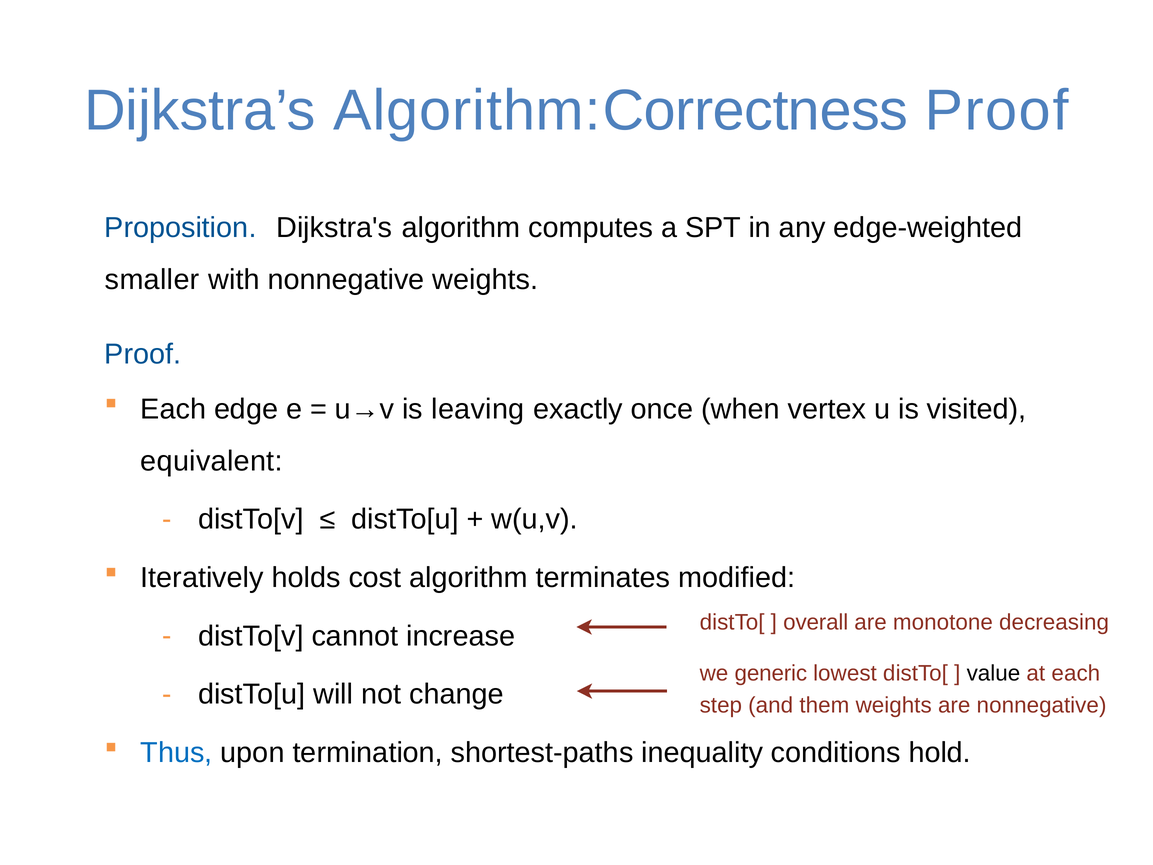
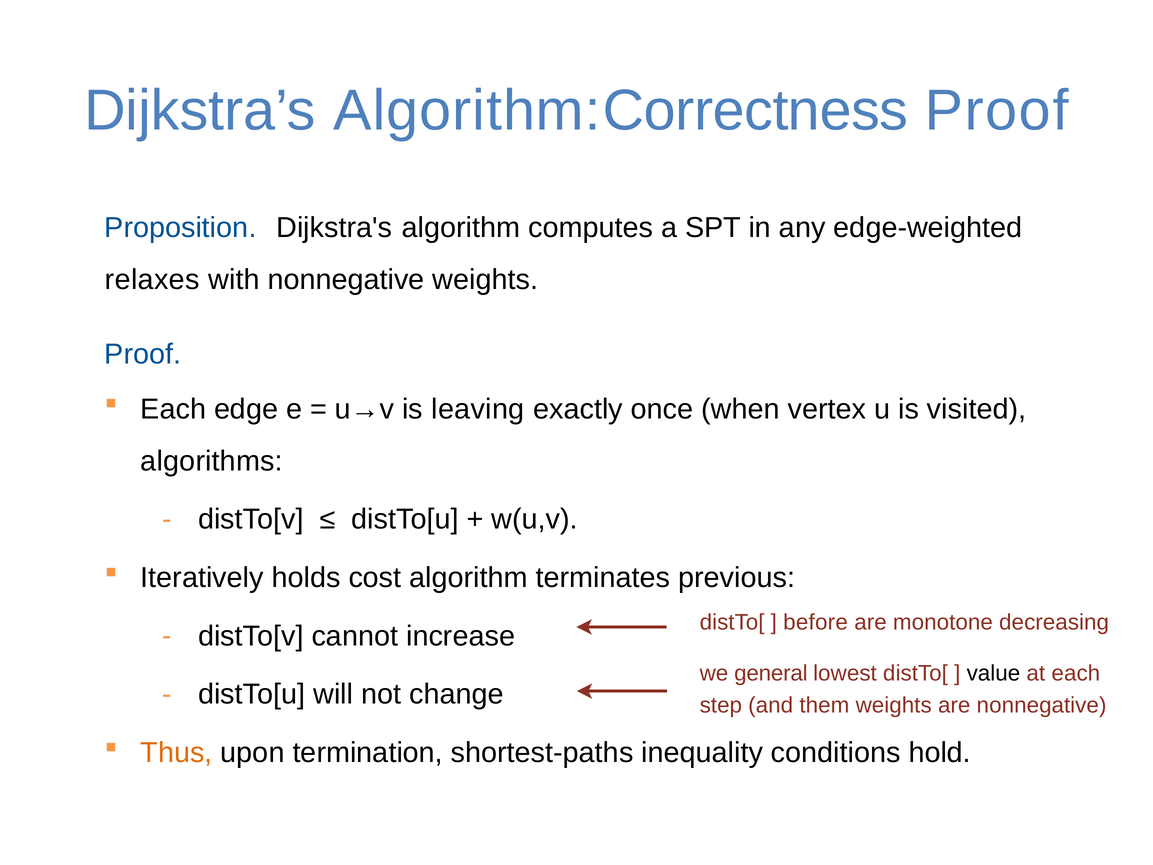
smaller: smaller -> relaxes (152, 279)
equivalent: equivalent -> algorithms (212, 461)
modified: modified -> previous (737, 578)
overall: overall -> before (816, 622)
generic: generic -> general (771, 673)
Thus colour: blue -> orange (176, 753)
